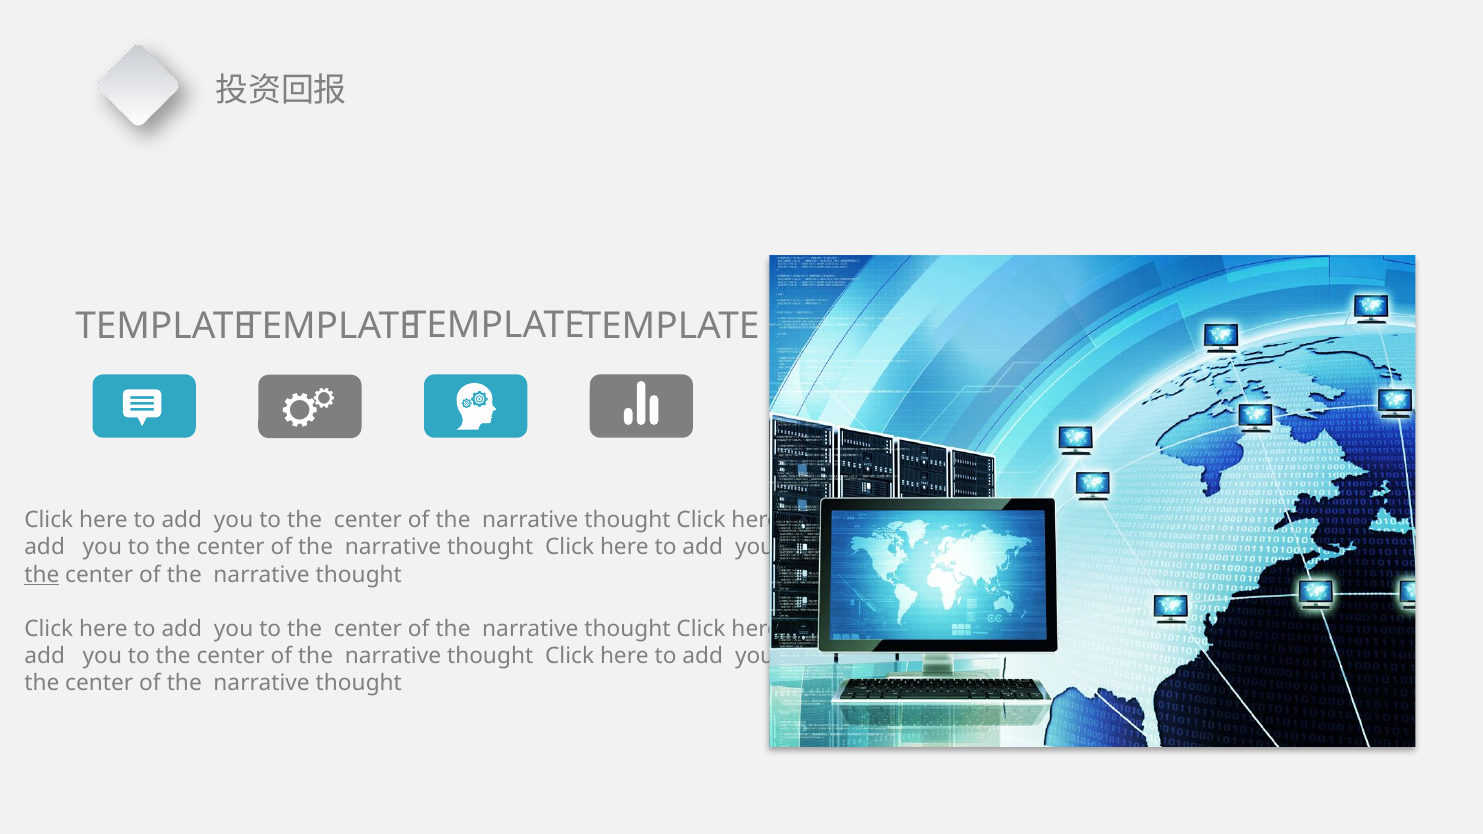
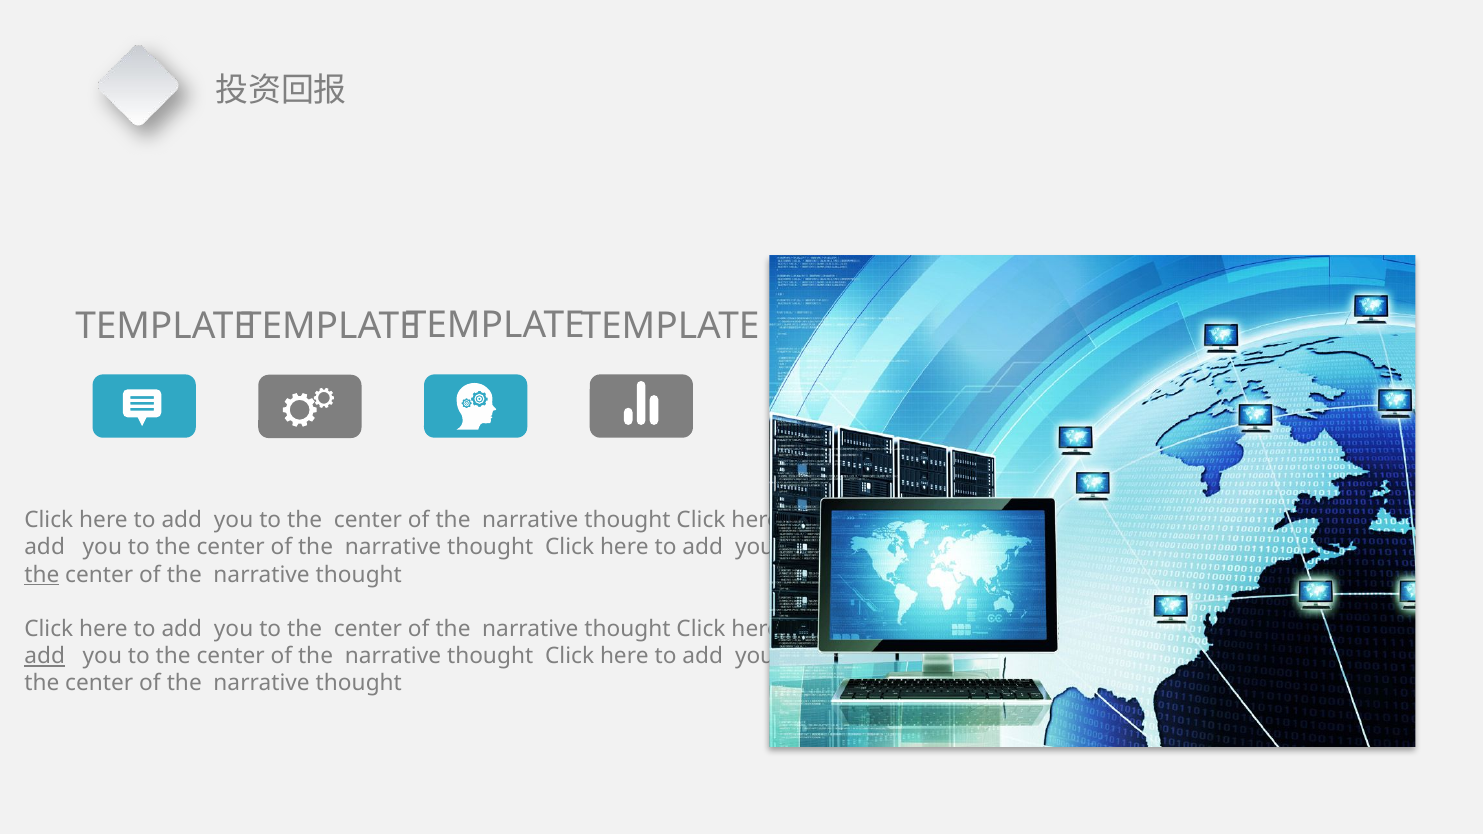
add underline: none -> present (45, 656)
